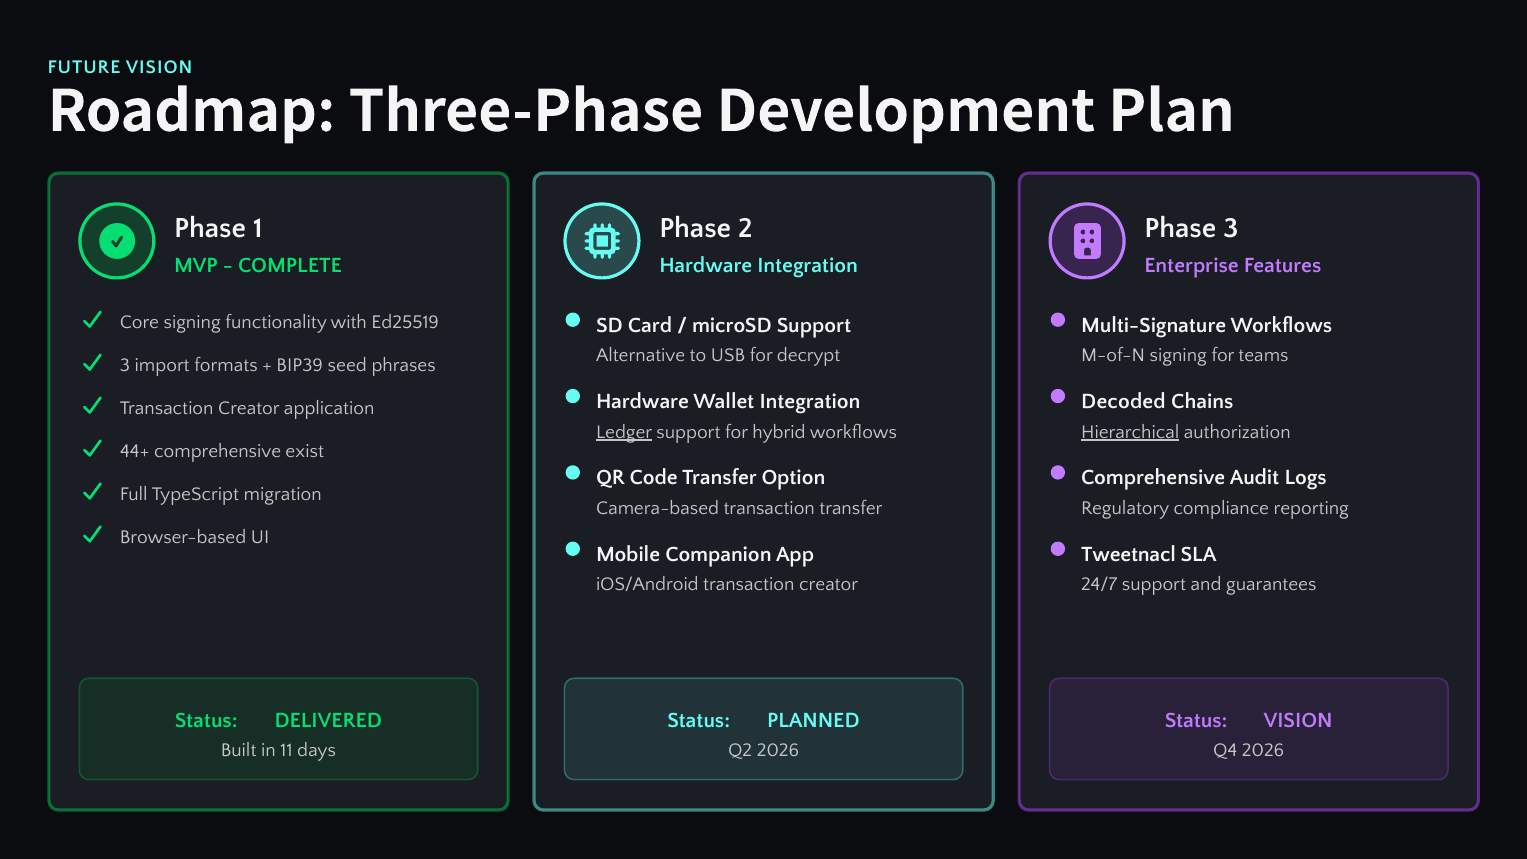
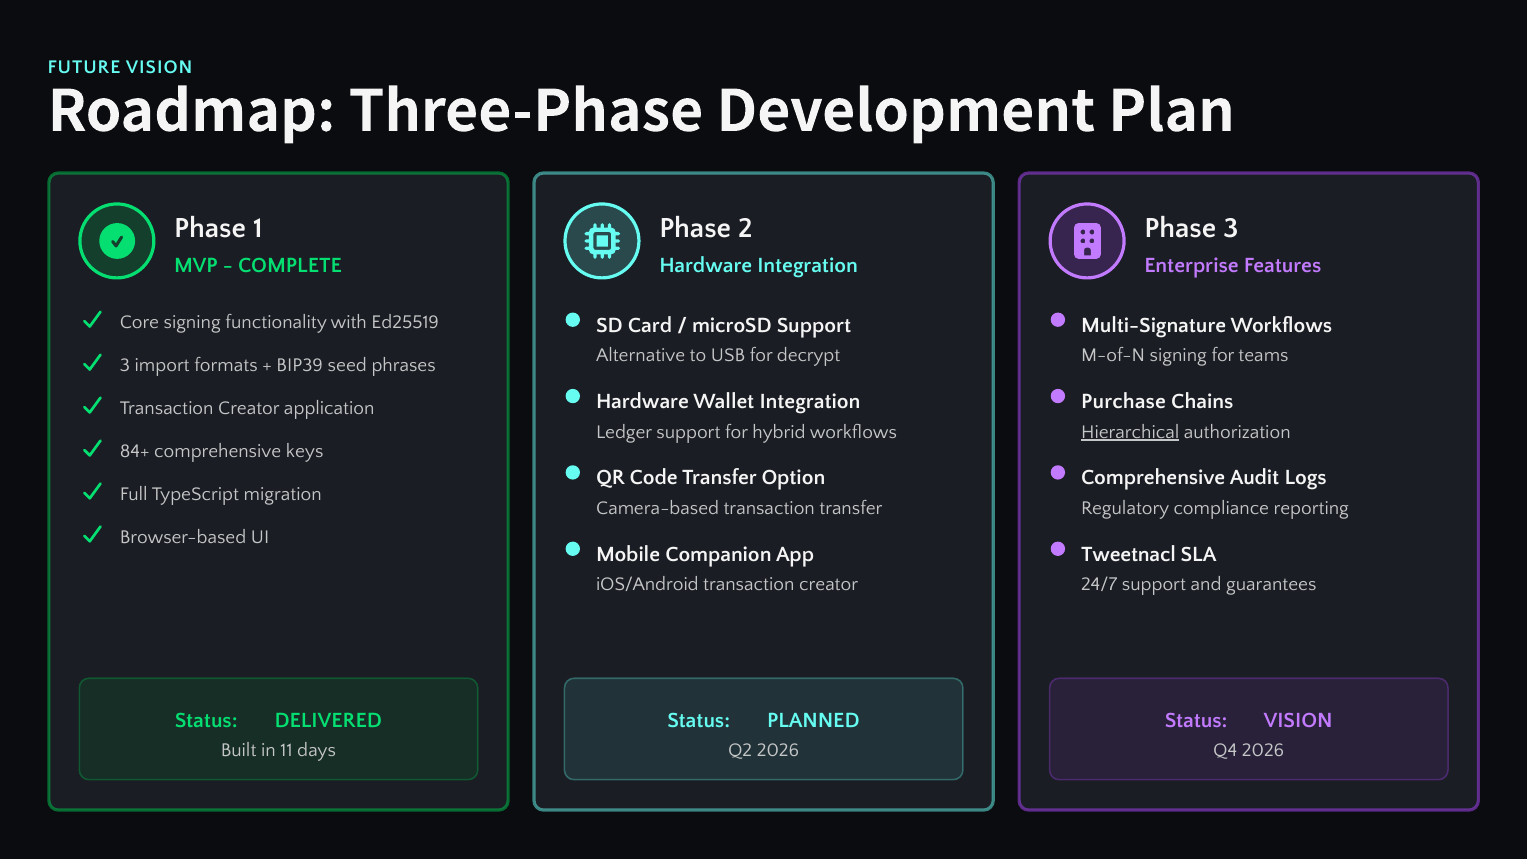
Decoded: Decoded -> Purchase (1124, 401)
Ledger underline: present -> none (624, 432)
44+: 44+ -> 84+ (135, 451)
exist: exist -> keys (305, 451)
